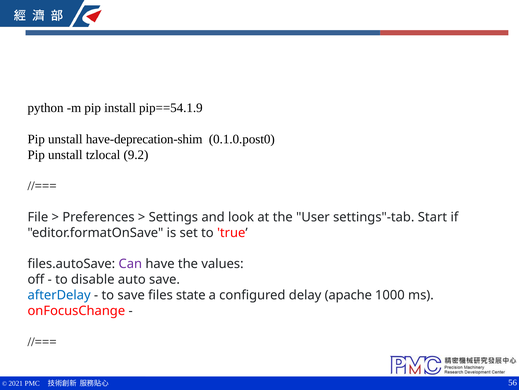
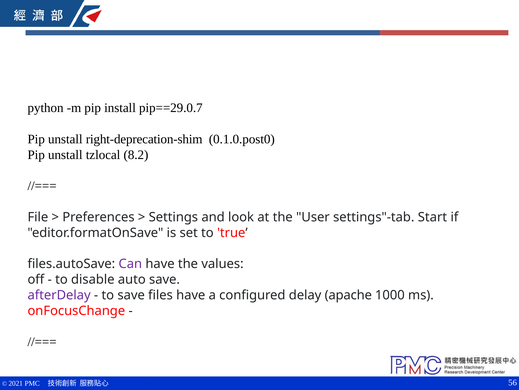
pip==54.1.9: pip==54.1.9 -> pip==29.0.7 (171, 108)
have-deprecation-shim: have-deprecation-shim -> right-deprecation-shim (144, 139)
9.2: 9.2 -> 8.2 (136, 154)
afterDelay colour: blue -> purple (59, 295)
files state: state -> have (191, 295)
